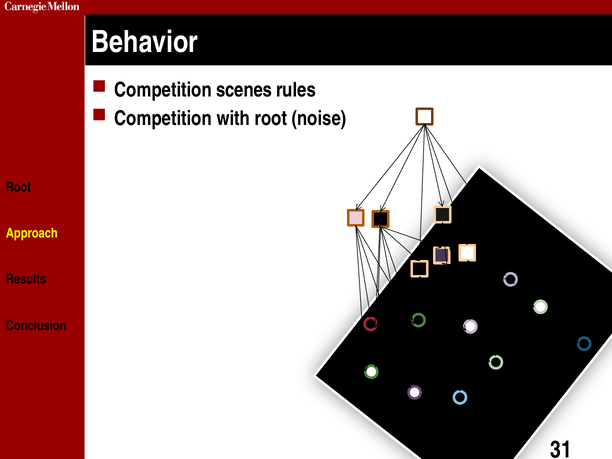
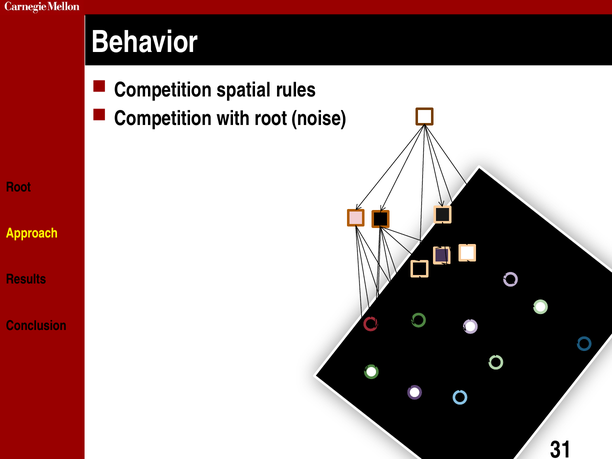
scenes: scenes -> spatial (244, 90)
